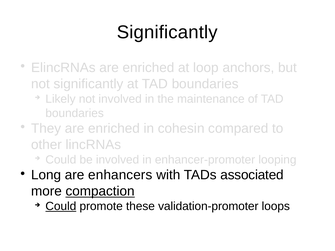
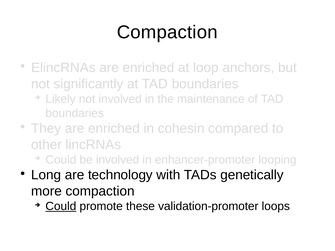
Significantly: Significantly -> Compaction (167, 32)
enhancers: enhancers -> technology (120, 175)
associated: associated -> genetically (252, 175)
compaction underline: present -> none (100, 191)
